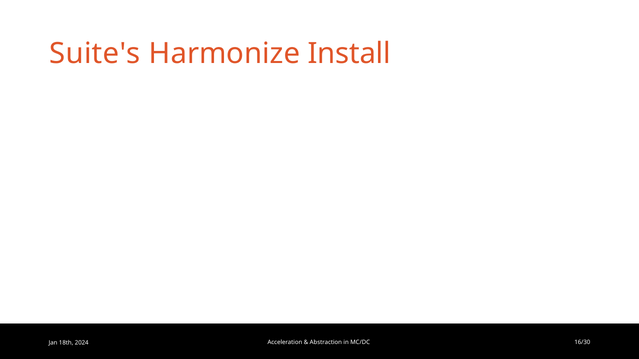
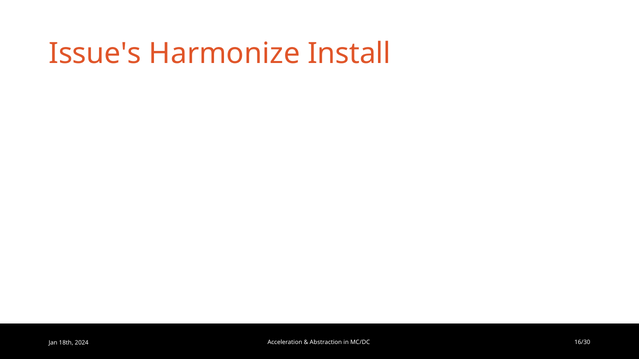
Suite's: Suite's -> Issue's (95, 54)
